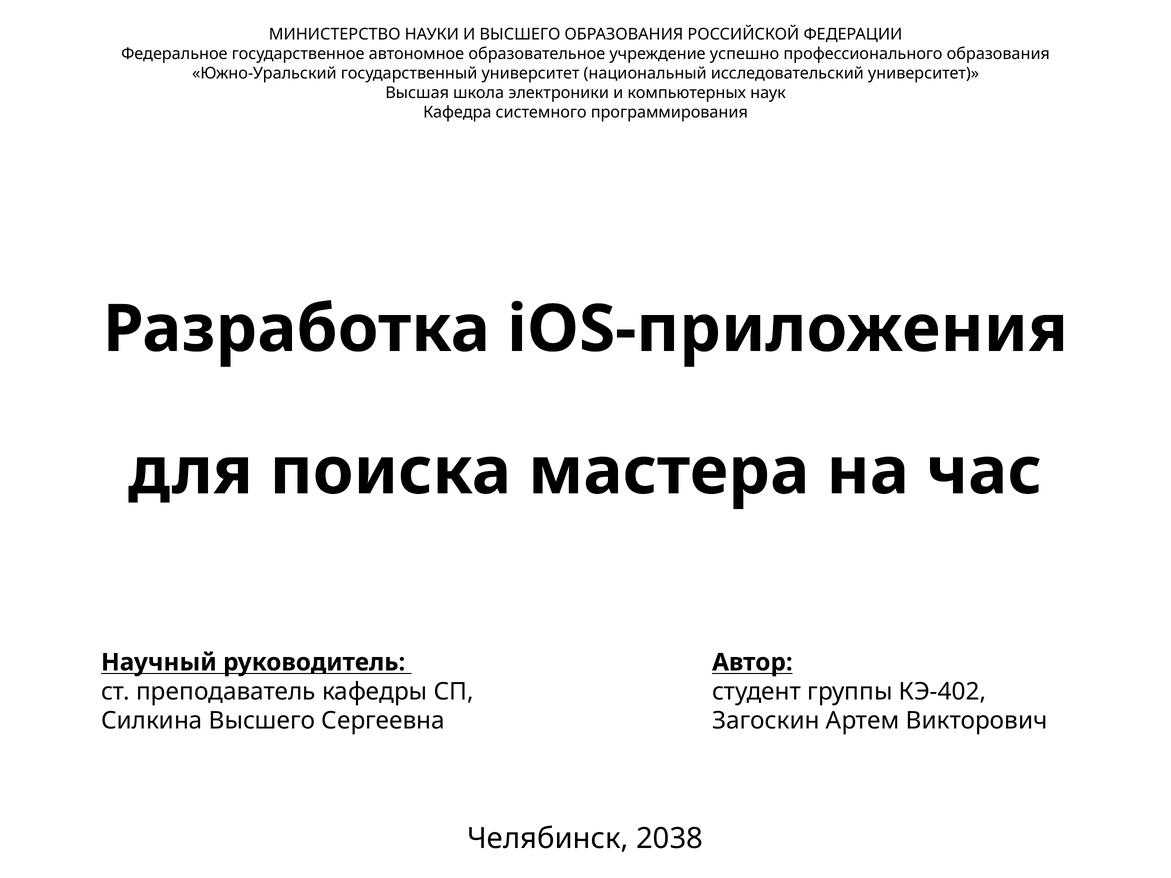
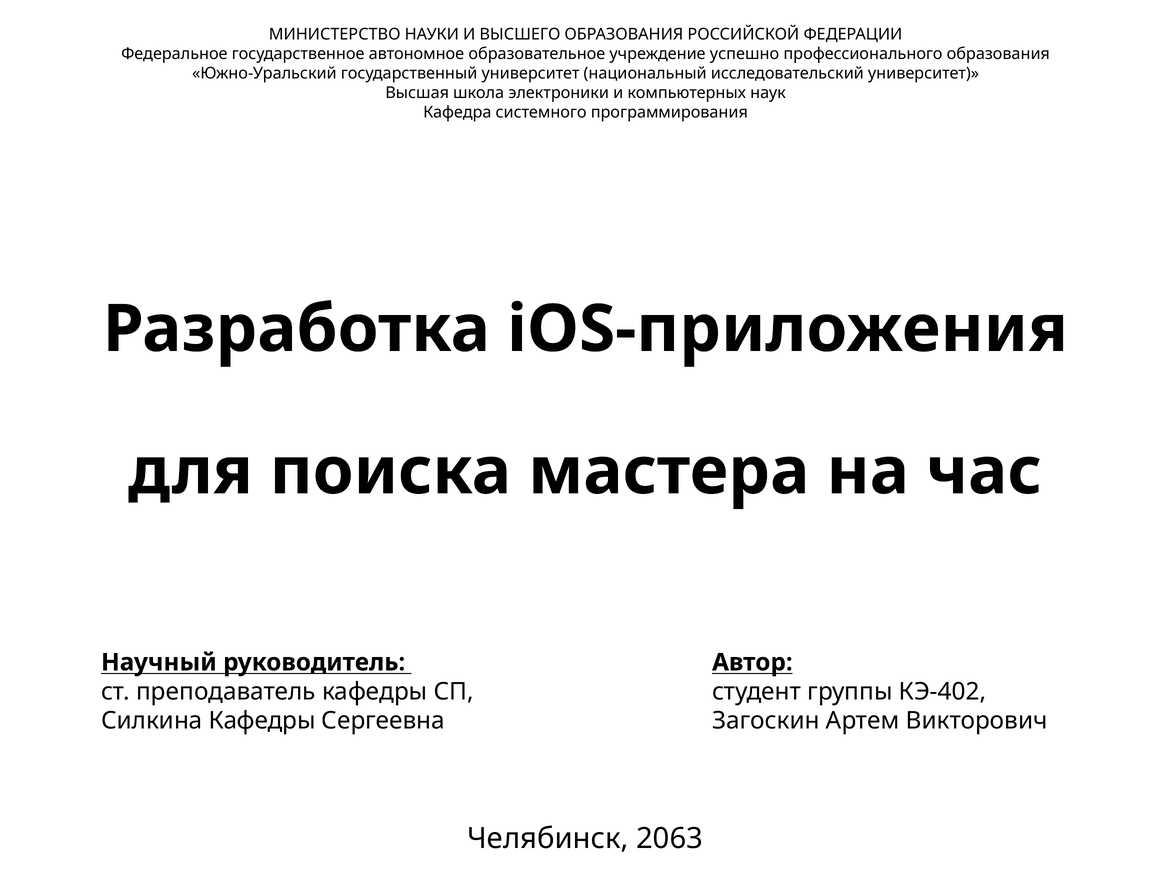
Силкина Высшего: Высшего -> Кафедры (262, 721)
2038: 2038 -> 2063 (670, 839)
